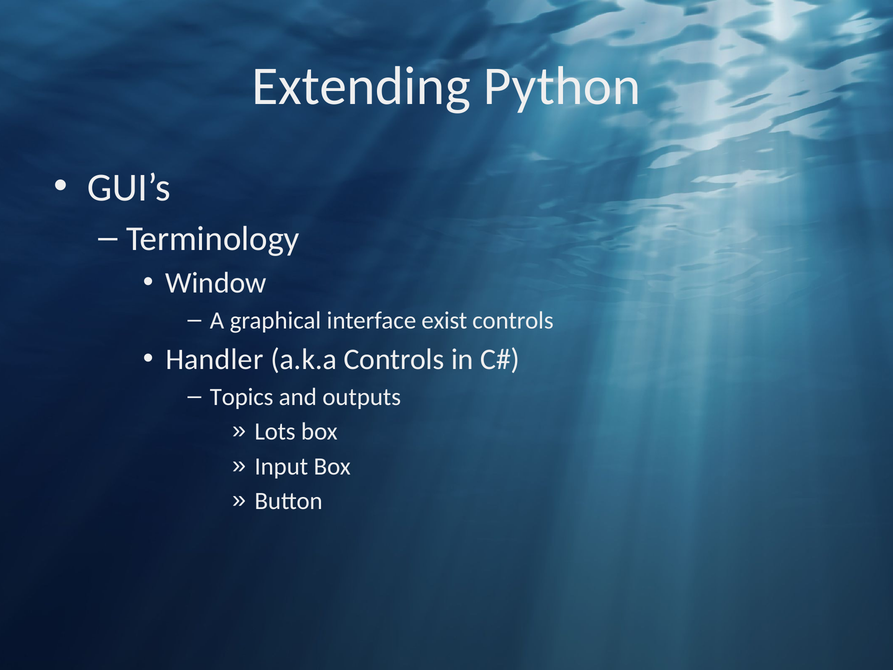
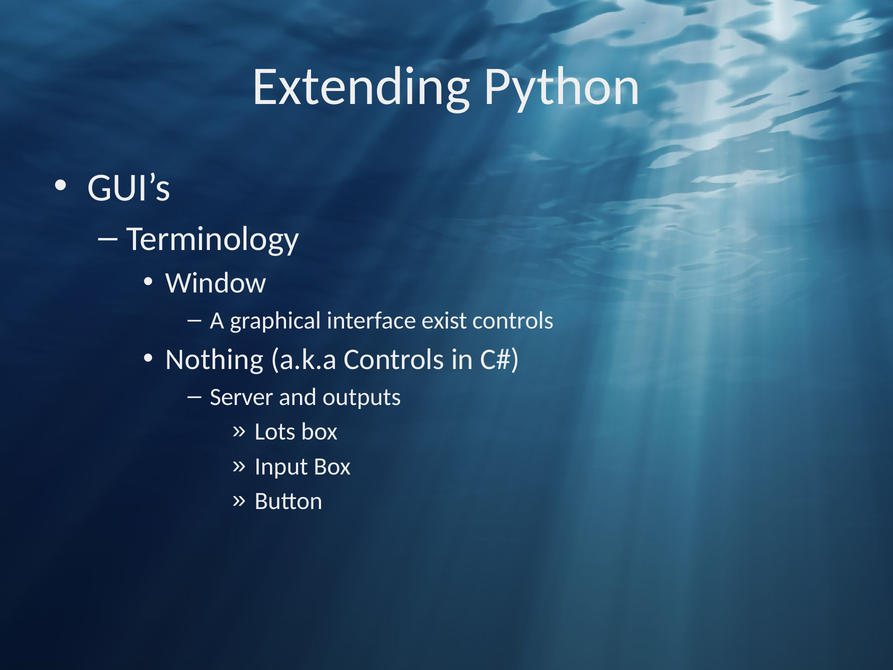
Handler: Handler -> Nothing (214, 359)
Topics: Topics -> Server (242, 397)
